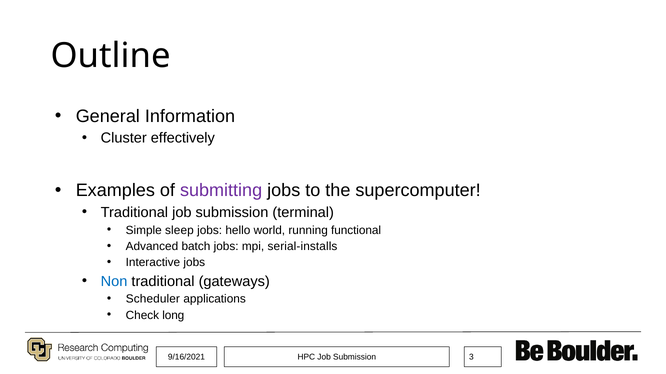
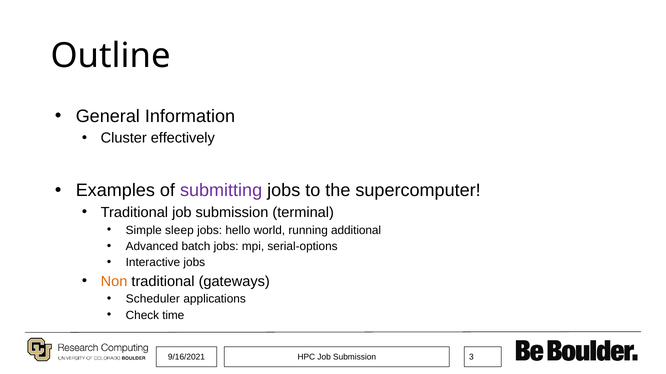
functional: functional -> additional (356, 231)
serial-installs: serial-installs -> serial-options (303, 247)
Non colour: blue -> orange (114, 282)
long: long -> time (173, 316)
